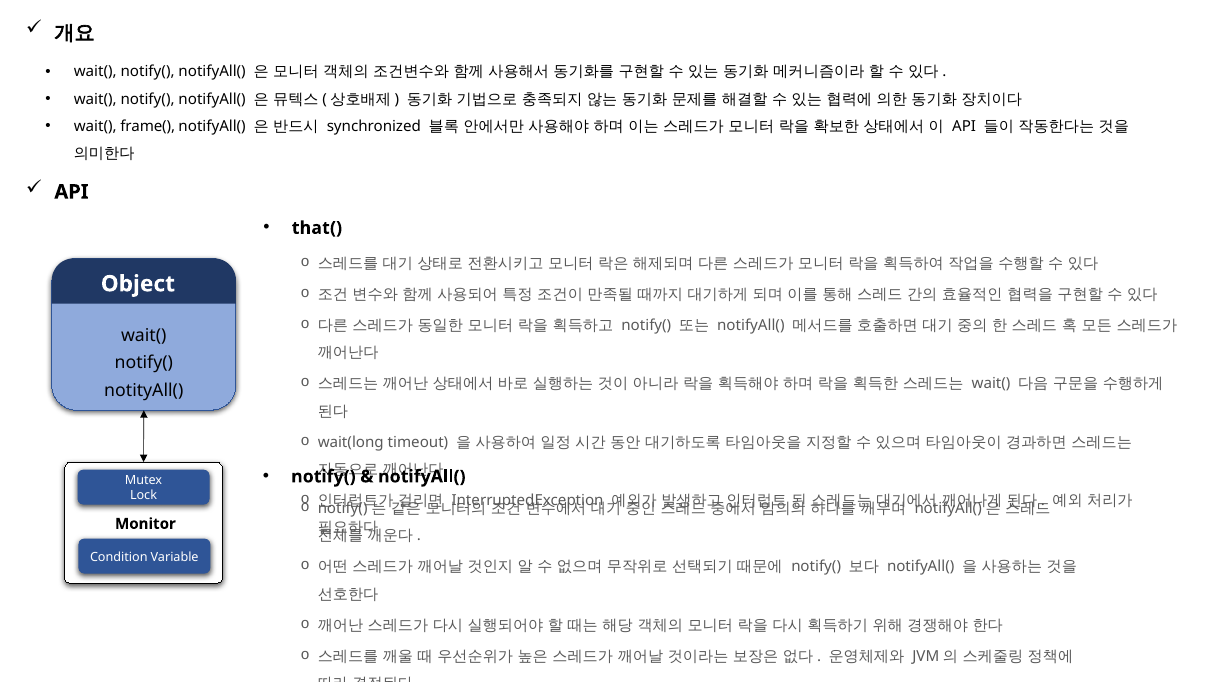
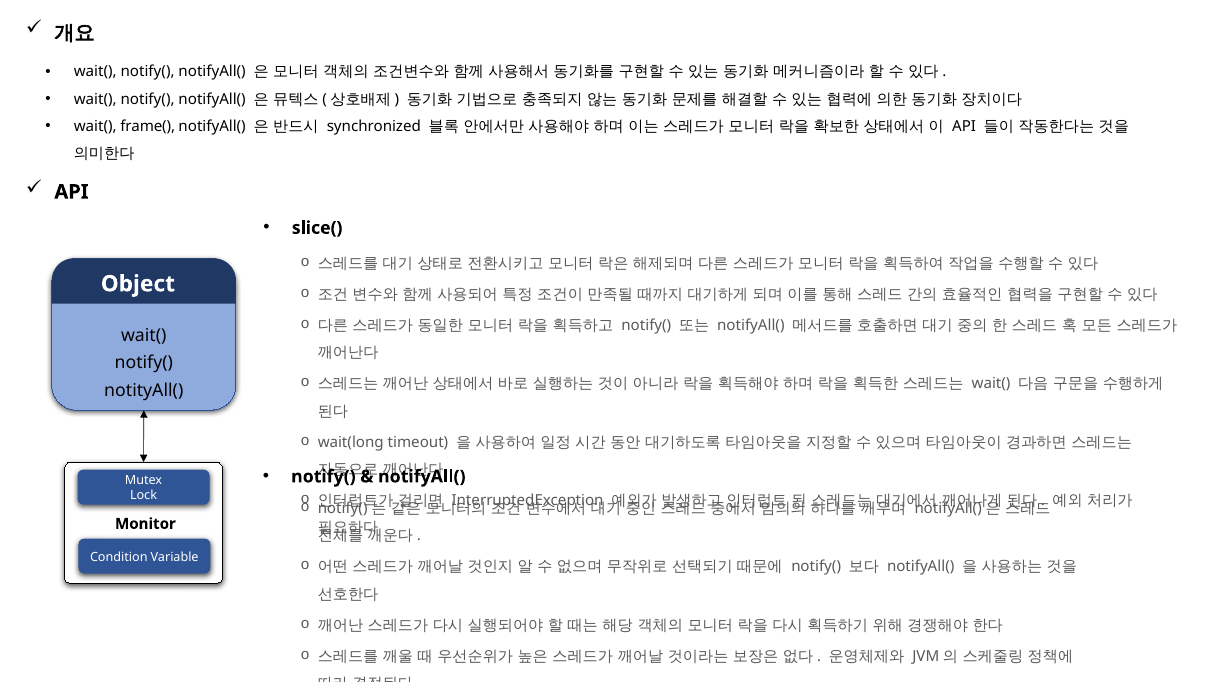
that(: that( -> slice( (317, 228)
